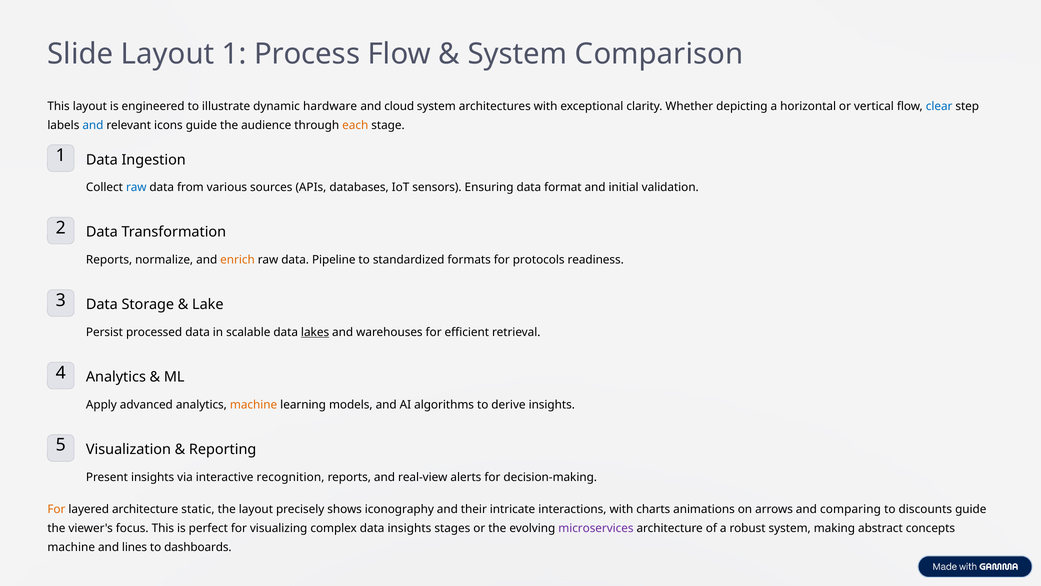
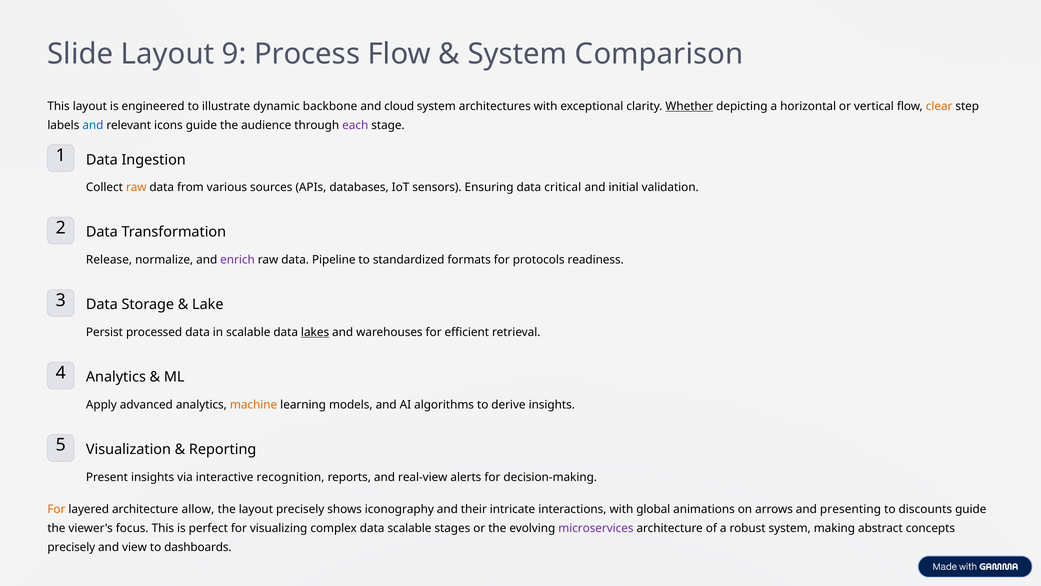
Layout 1: 1 -> 9 (234, 54)
hardware: hardware -> backbone (330, 106)
Whether underline: none -> present (689, 106)
clear colour: blue -> orange (939, 106)
each colour: orange -> purple (355, 125)
raw colour: blue -> orange (136, 187)
format: format -> critical (563, 187)
Reports: Reports -> Release (109, 260)
enrich colour: orange -> purple (238, 260)
static: static -> allow (198, 509)
charts: charts -> global (653, 509)
comparing: comparing -> presenting (851, 509)
data insights: insights -> scalable (409, 528)
machine: machine -> precisely (71, 547)
lines: lines -> view (135, 547)
